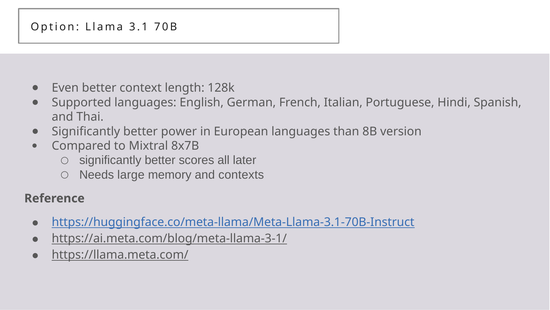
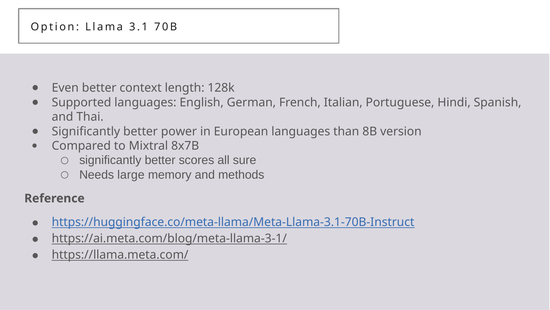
later: later -> sure (245, 160)
contexts: contexts -> methods (241, 174)
